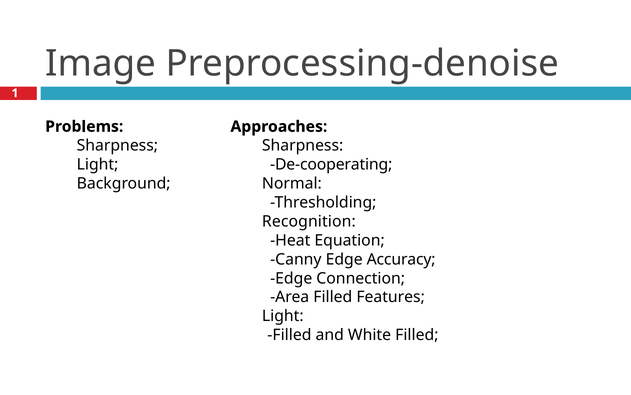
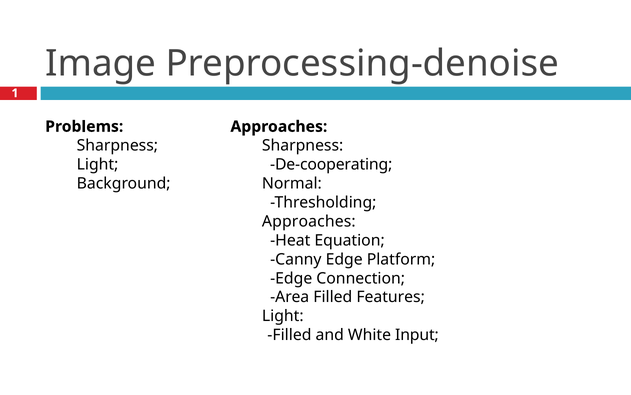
Recognition: Recognition -> Approaches (309, 221)
Accuracy: Accuracy -> Platform (401, 259)
White Filled: Filled -> Input (417, 335)
